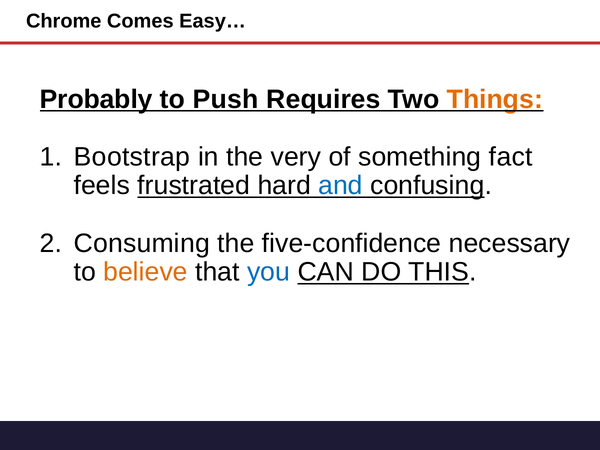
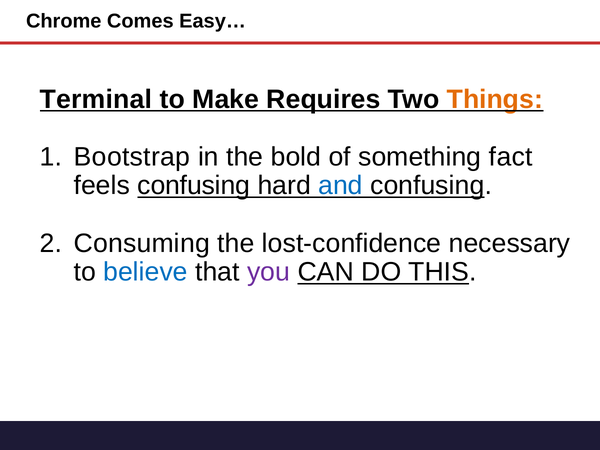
Probably: Probably -> Terminal (96, 99)
Push: Push -> Make (226, 99)
very: very -> bold (296, 157)
feels frustrated: frustrated -> confusing (194, 186)
five-confidence: five-confidence -> lost-confidence (352, 243)
believe colour: orange -> blue (145, 272)
you colour: blue -> purple (269, 272)
